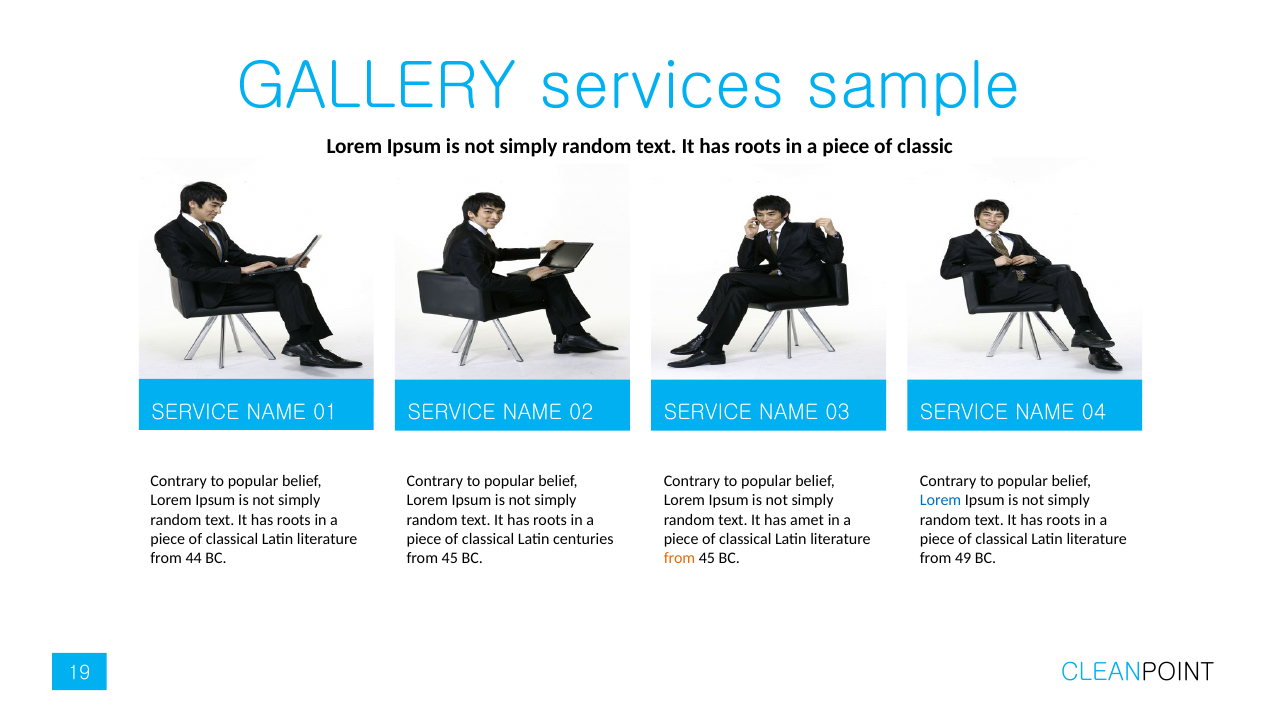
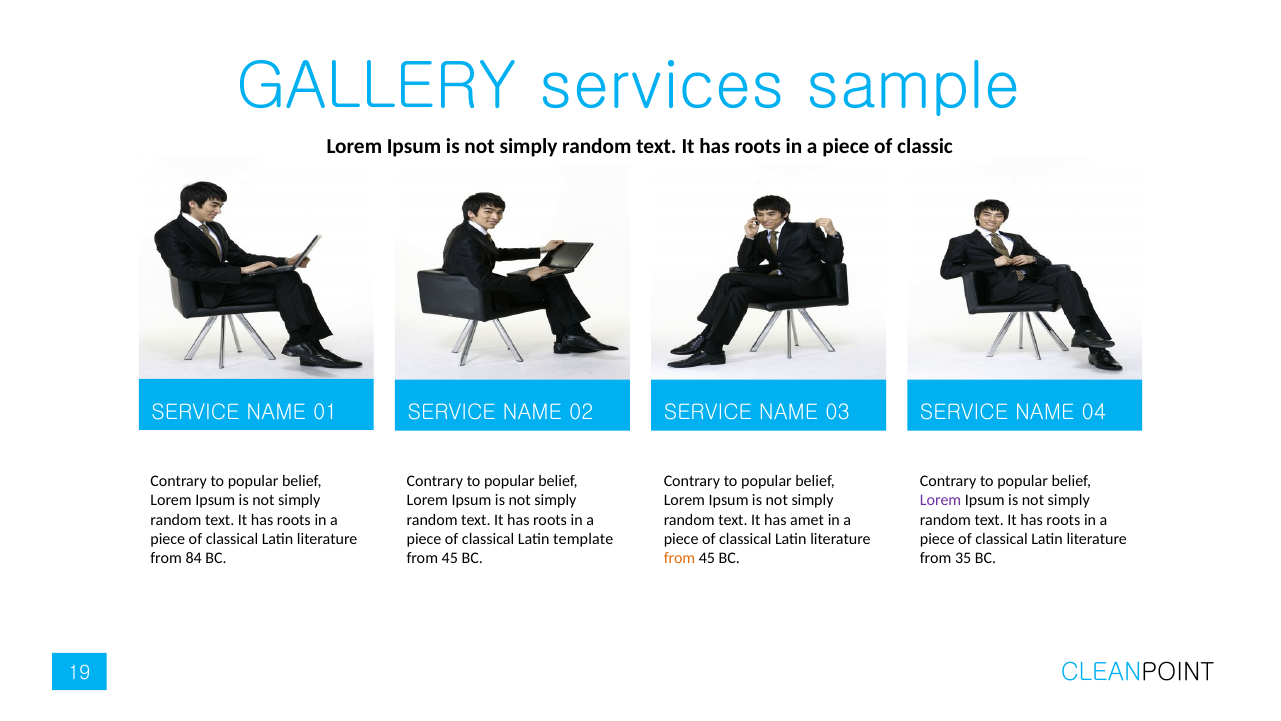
Lorem colour: blue -> purple (941, 500)
centuries: centuries -> template (583, 539)
44: 44 -> 84 (194, 558)
49: 49 -> 35 (963, 558)
